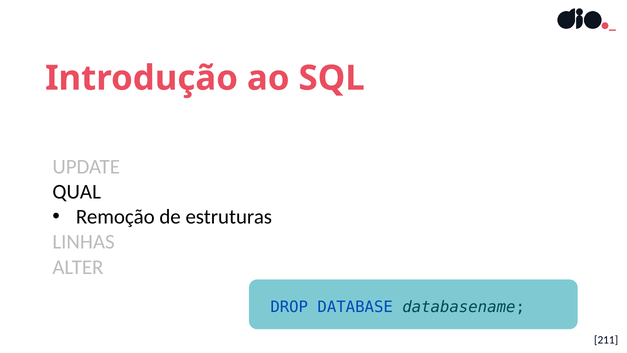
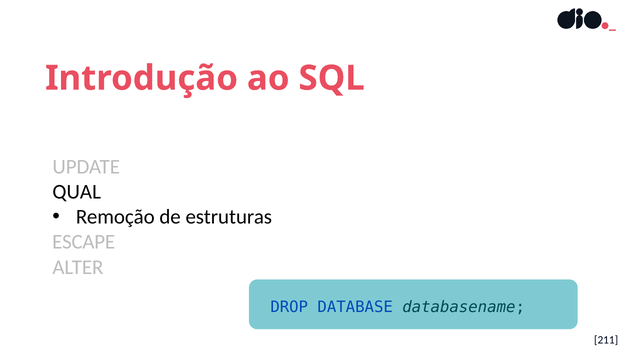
LINHAS: LINHAS -> ESCAPE (84, 242)
